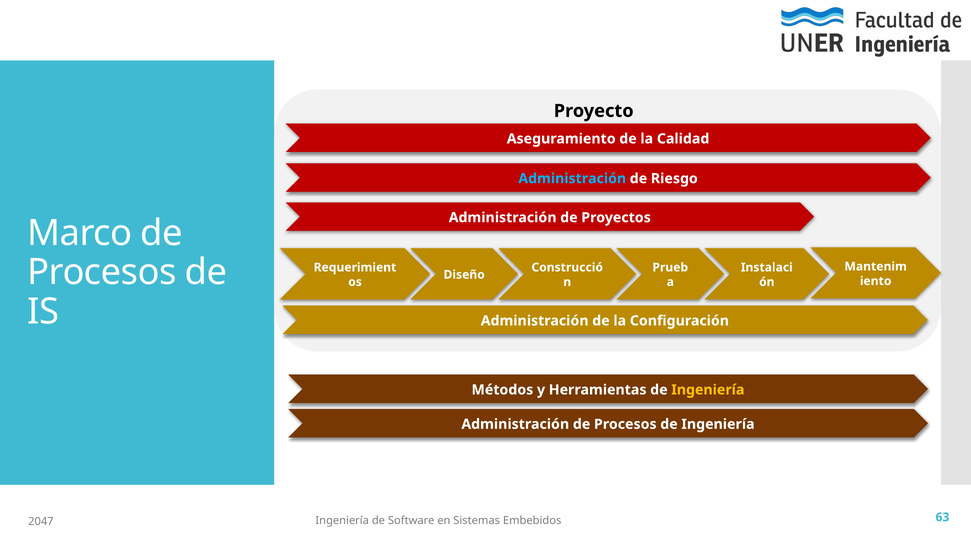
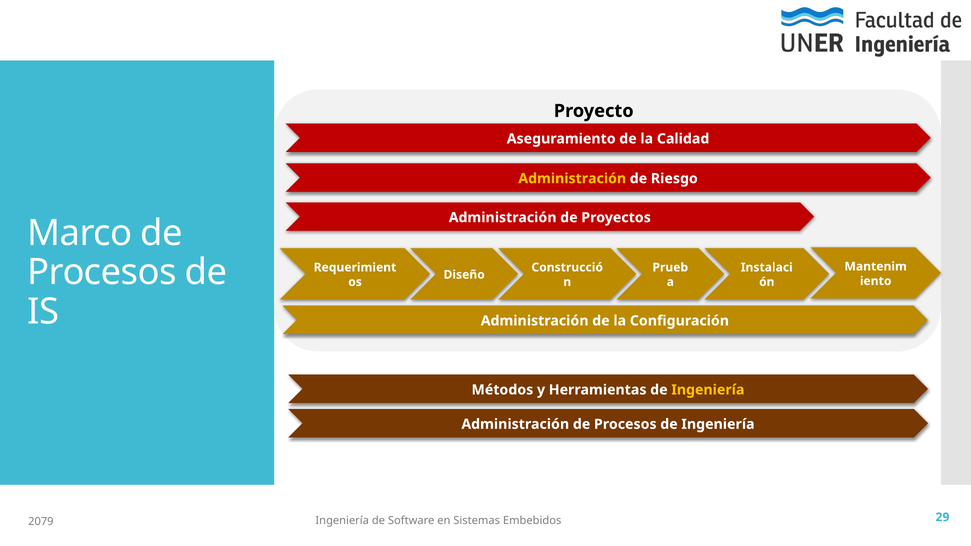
Administración colour: light blue -> yellow (572, 179)
63: 63 -> 29 (942, 517)
2047: 2047 -> 2079 (41, 522)
